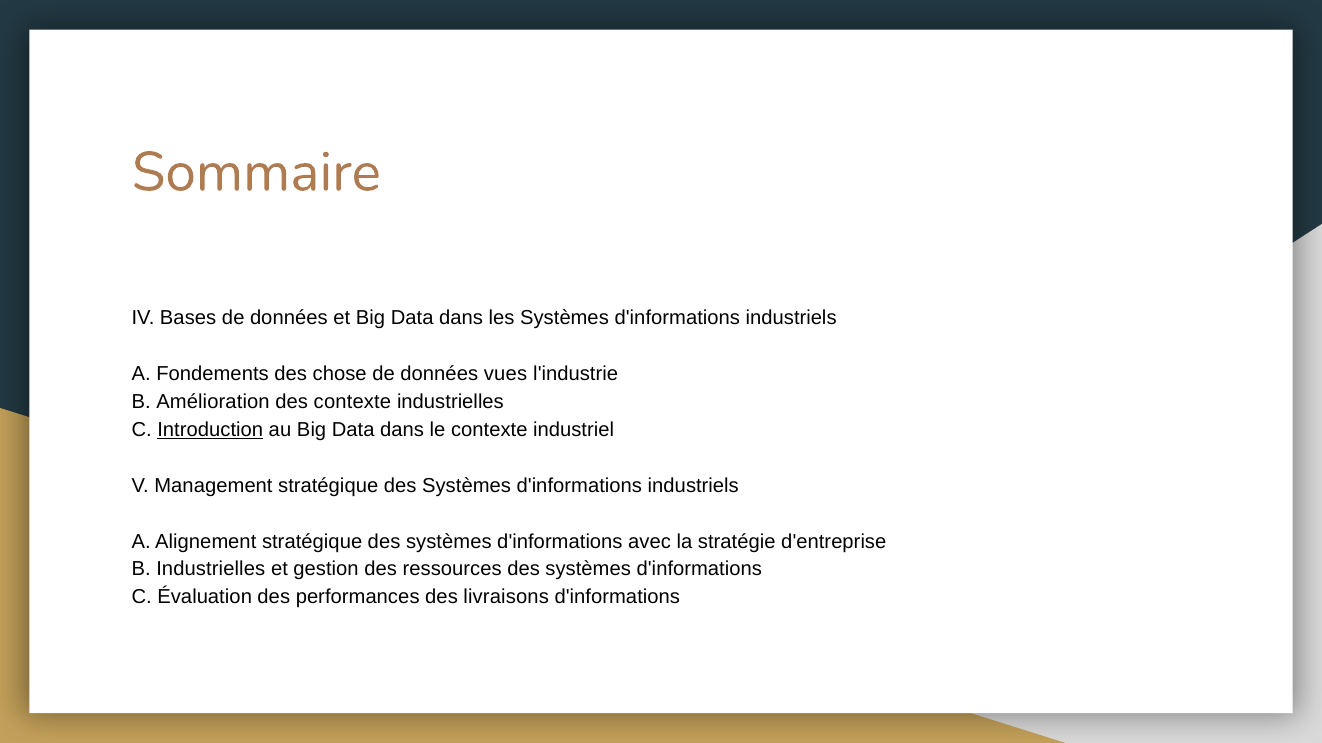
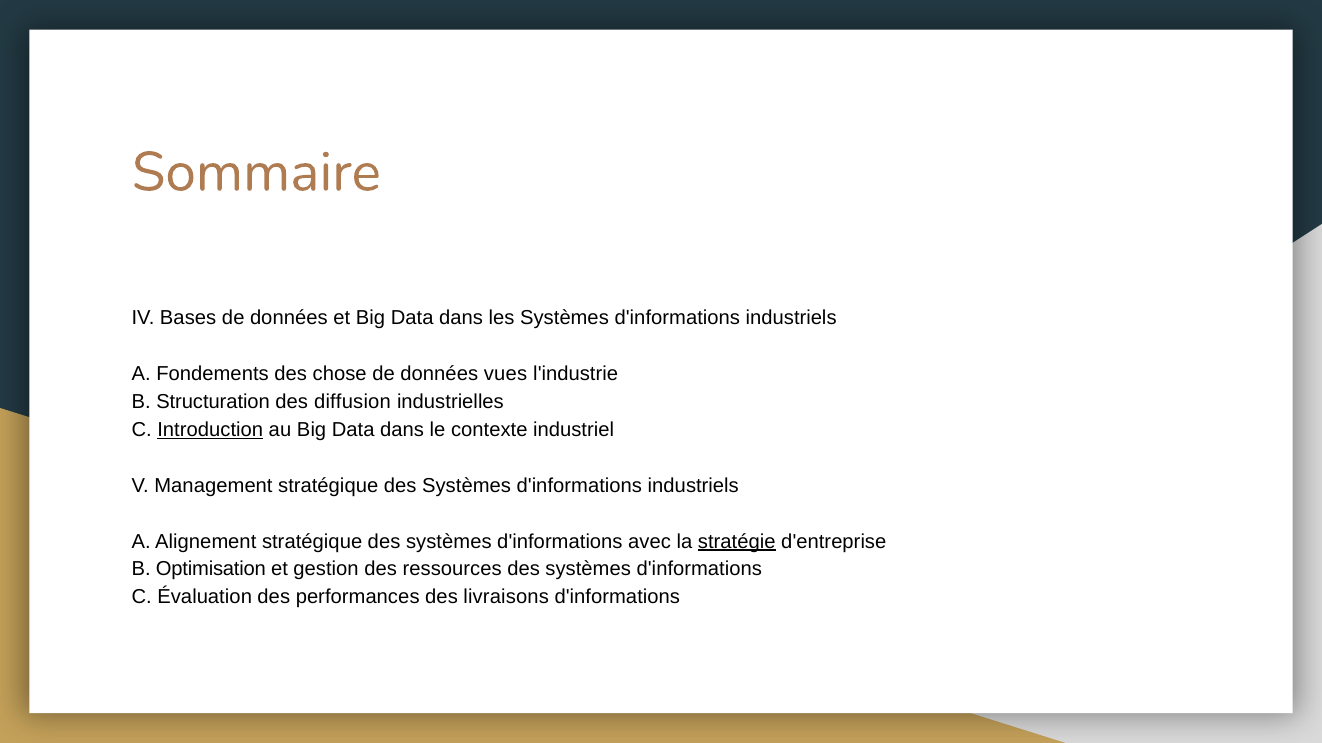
Amélioration: Amélioration -> Structuration (213, 402)
des contexte: contexte -> diffusion (352, 402)
stratégie underline: none -> present (737, 542)
B Industrielles: Industrielles -> Optimisation (211, 570)
